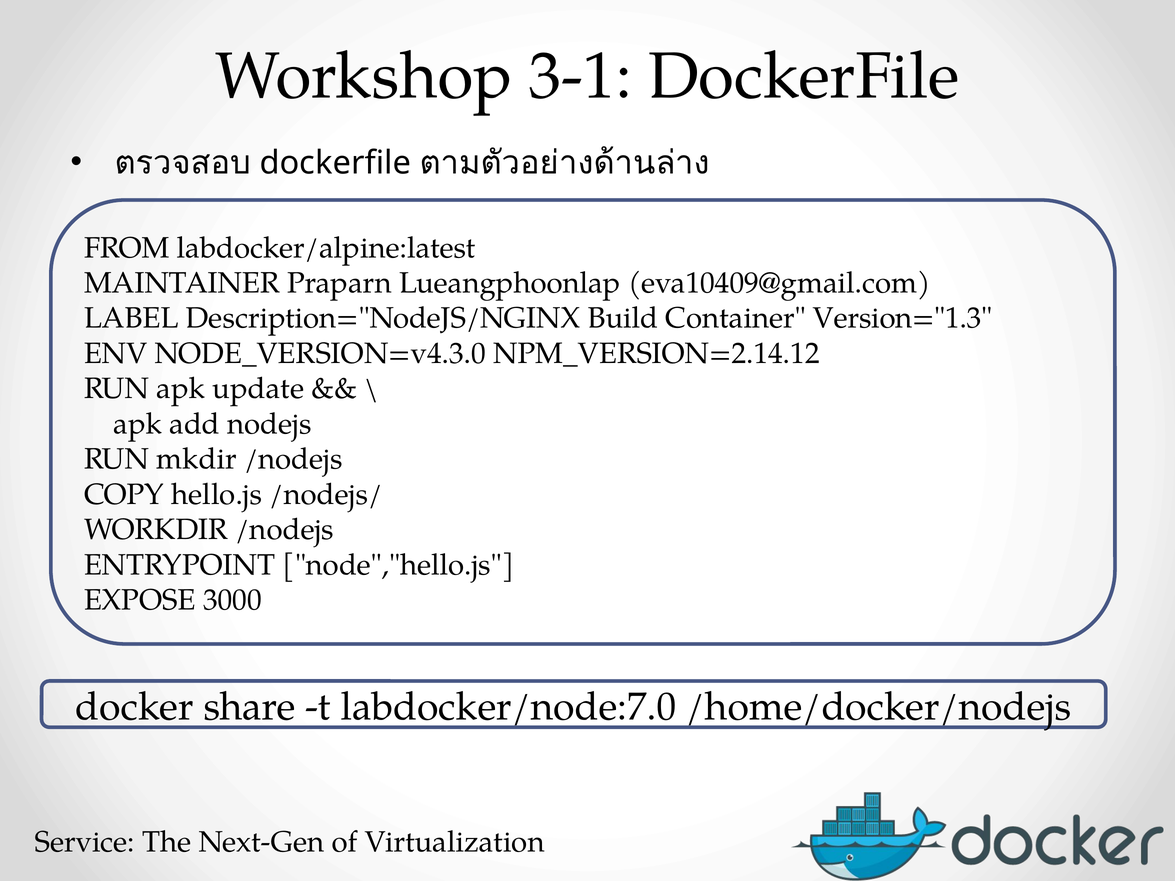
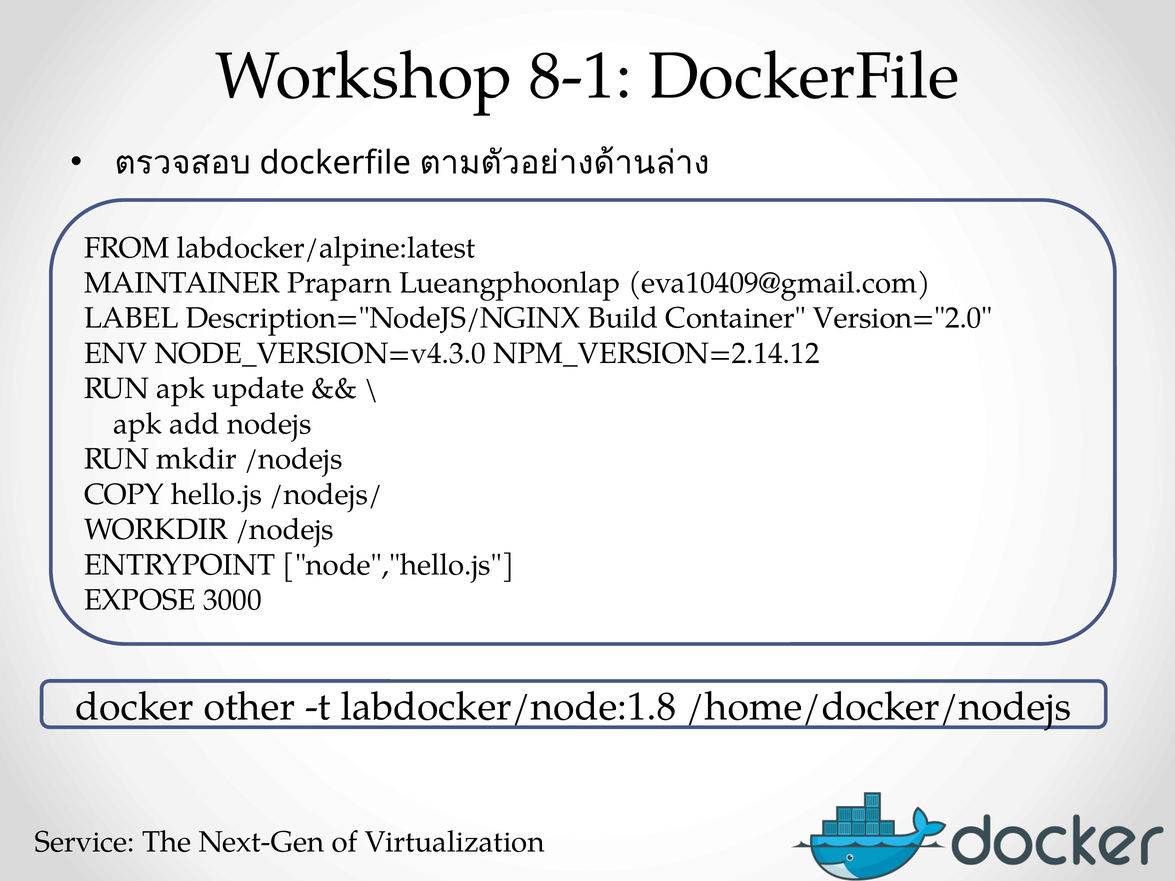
3-1: 3-1 -> 8-1 (580, 76)
Version="1.3: Version="1.3 -> Version="2.0 (903, 318)
share: share -> other (249, 707)
labdocker/node:7.0: labdocker/node:7.0 -> labdocker/node:1.8 (508, 707)
